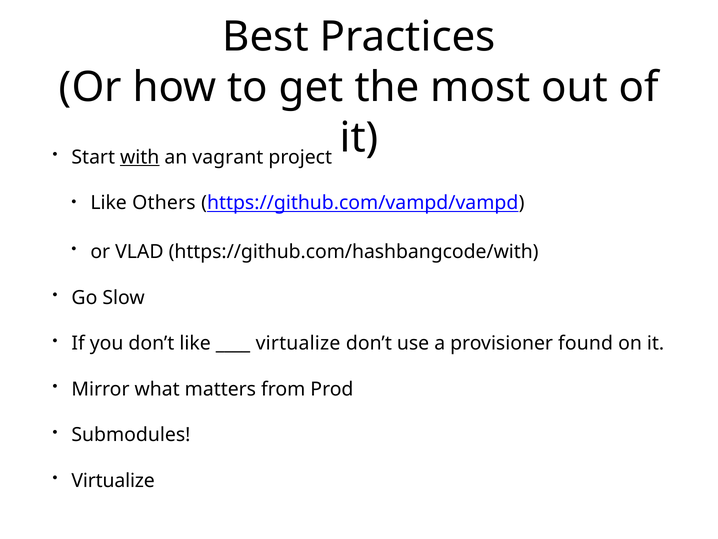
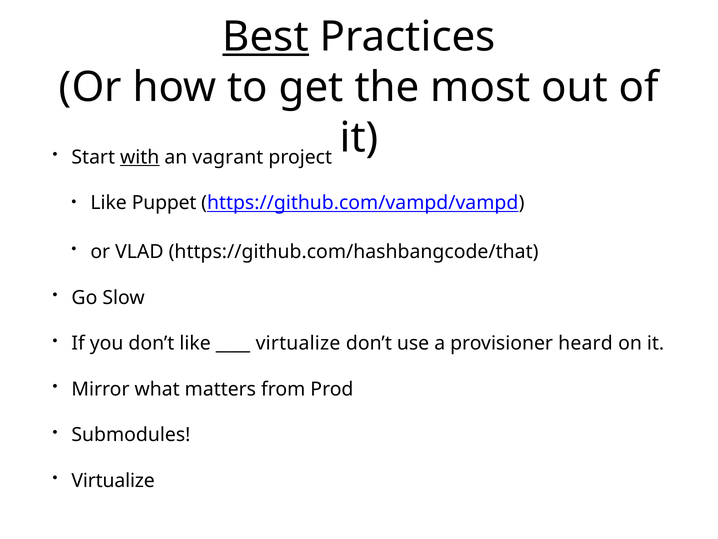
Best underline: none -> present (266, 37)
Others: Others -> Puppet (164, 203)
https://github.com/hashbangcode/with: https://github.com/hashbangcode/with -> https://github.com/hashbangcode/that (354, 252)
found: found -> heard (585, 343)
